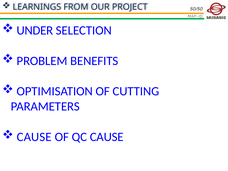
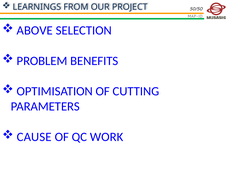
UNDER: UNDER -> ABOVE (35, 30)
QC CAUSE: CAUSE -> WORK (107, 137)
